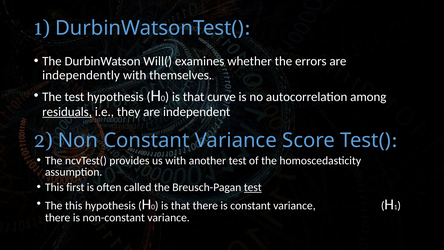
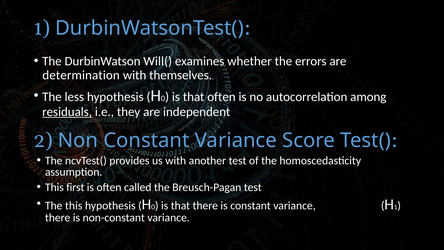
independently: independently -> determination (81, 75)
The test: test -> less (74, 97)
that curve: curve -> often (221, 97)
test underline: present -> none (253, 187)
